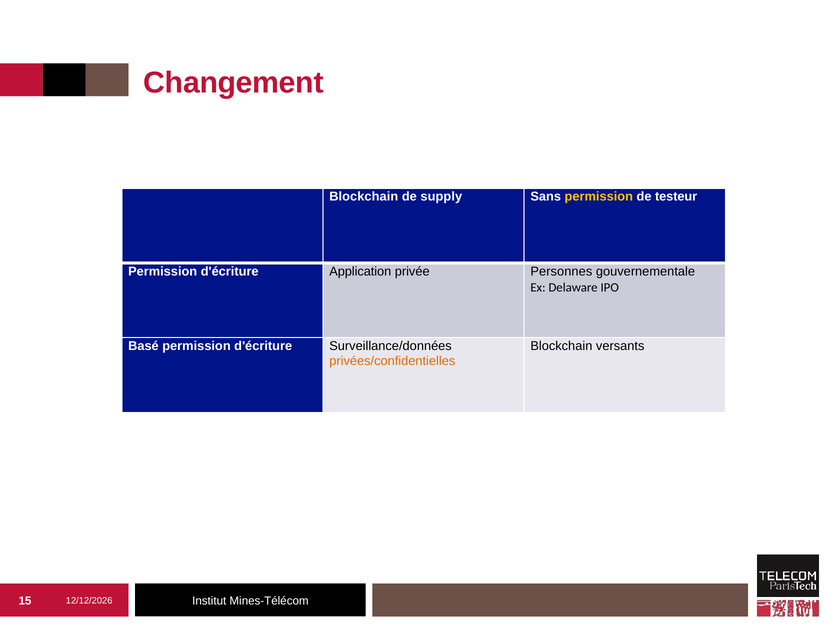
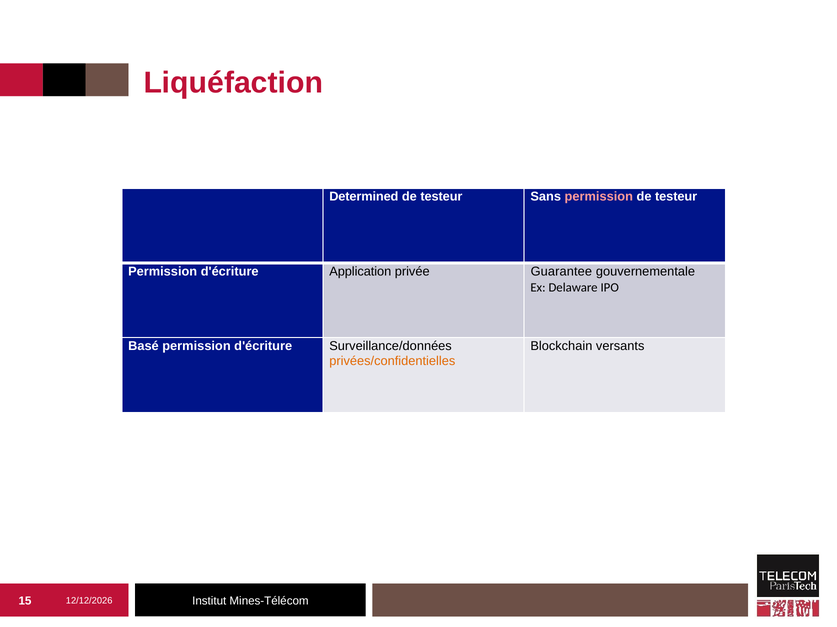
Changement: Changement -> Liquéfaction (233, 83)
Blockchain: Blockchain -> Determined (364, 197)
supply: supply -> testeur (441, 197)
permission colour: yellow -> pink (599, 197)
Personnes: Personnes -> Guarantee (561, 272)
